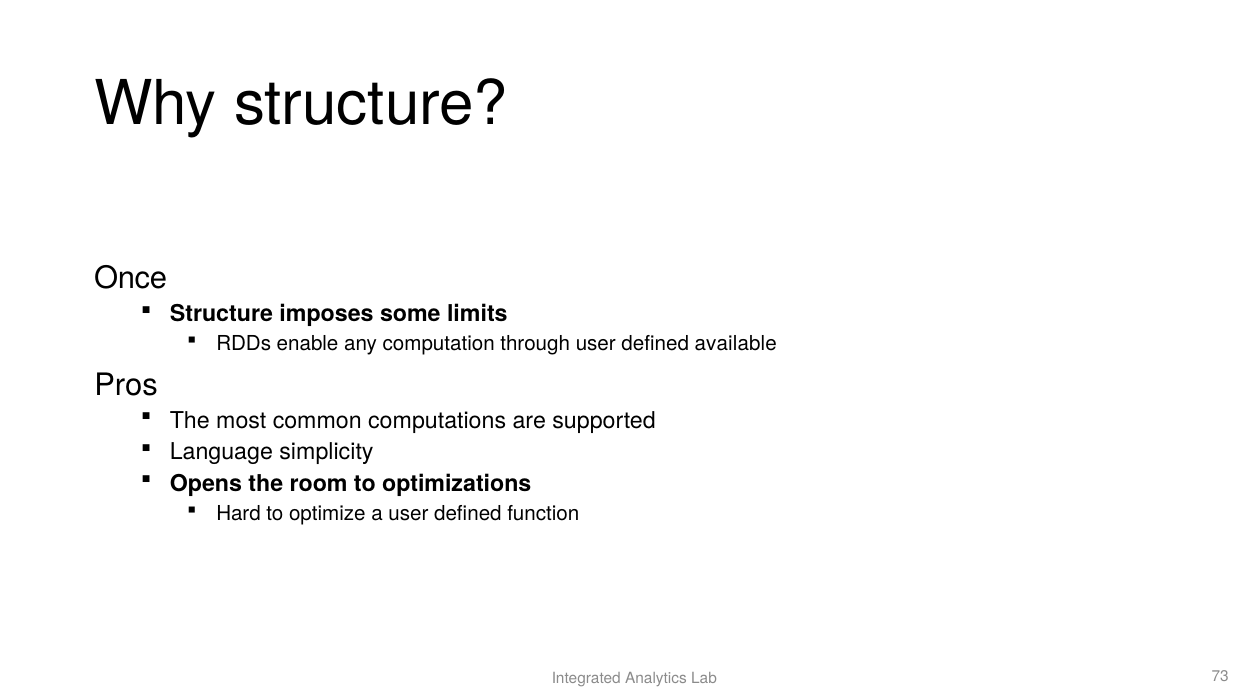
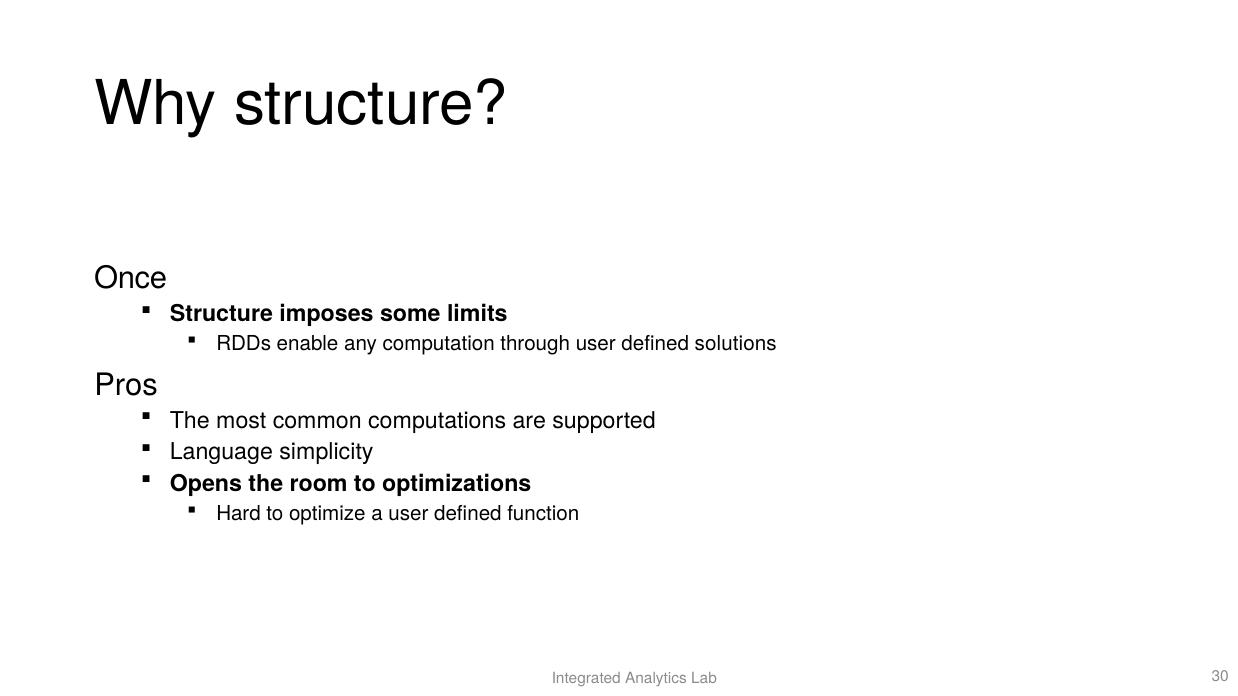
available: available -> solutions (736, 344)
73: 73 -> 30 (1220, 677)
